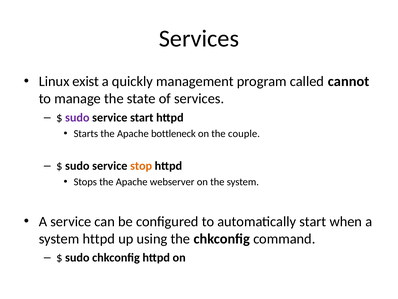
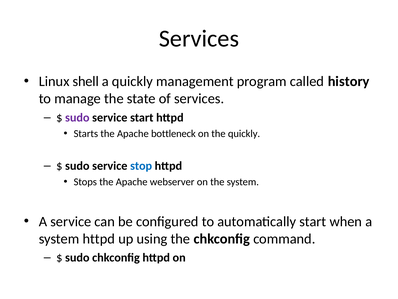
exist: exist -> shell (86, 81)
cannot: cannot -> history (349, 81)
the couple: couple -> quickly (244, 133)
stop colour: orange -> blue (141, 166)
